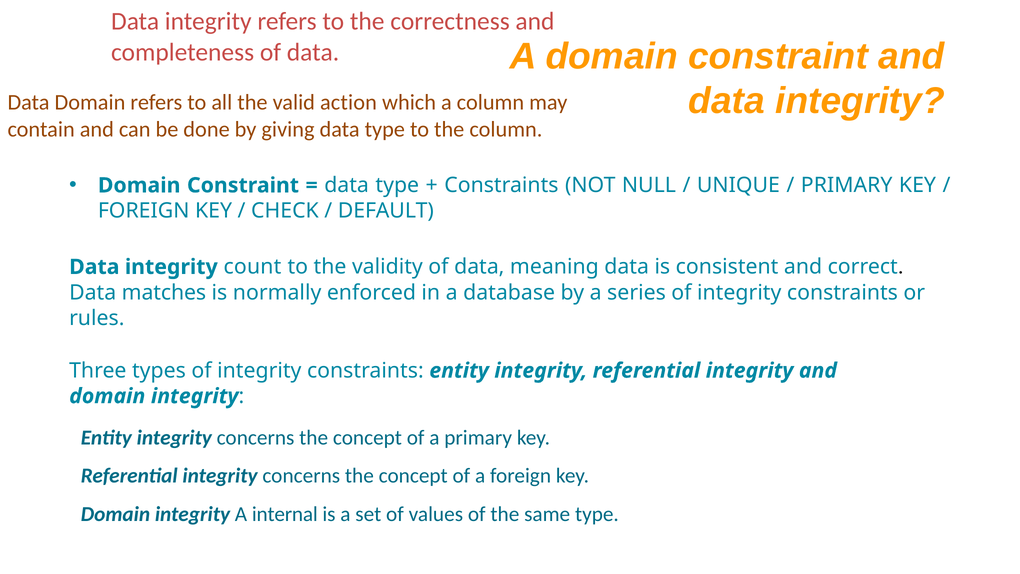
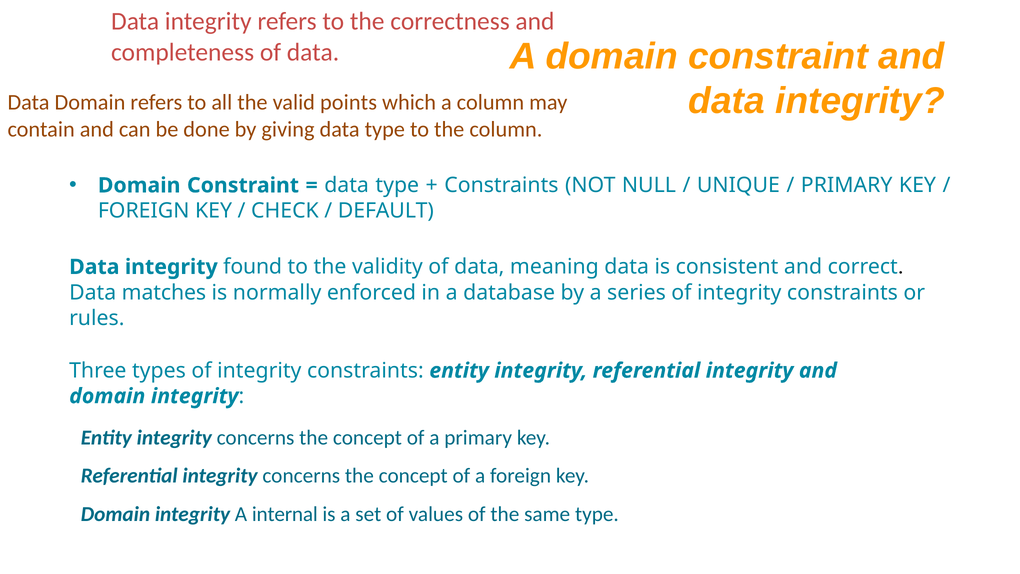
action: action -> points (349, 102)
count: count -> found (253, 267)
